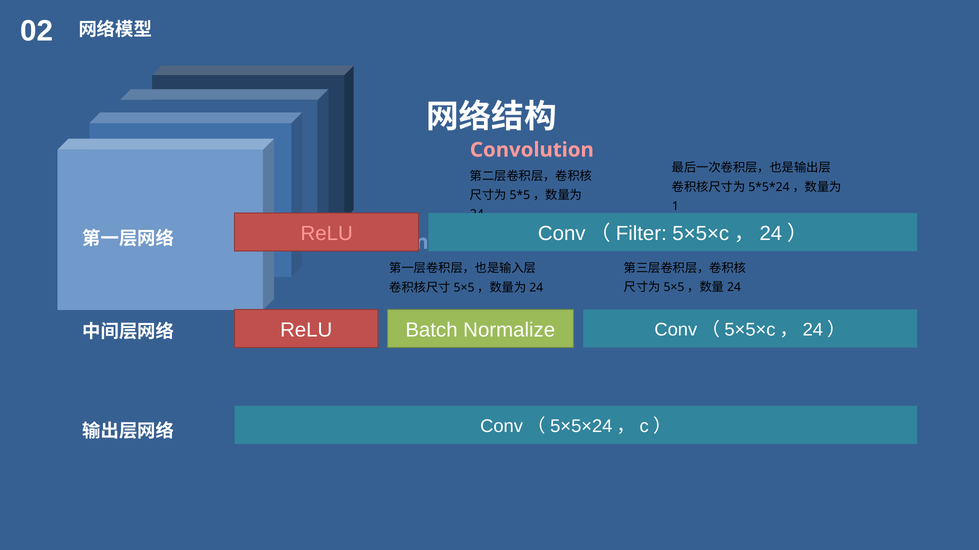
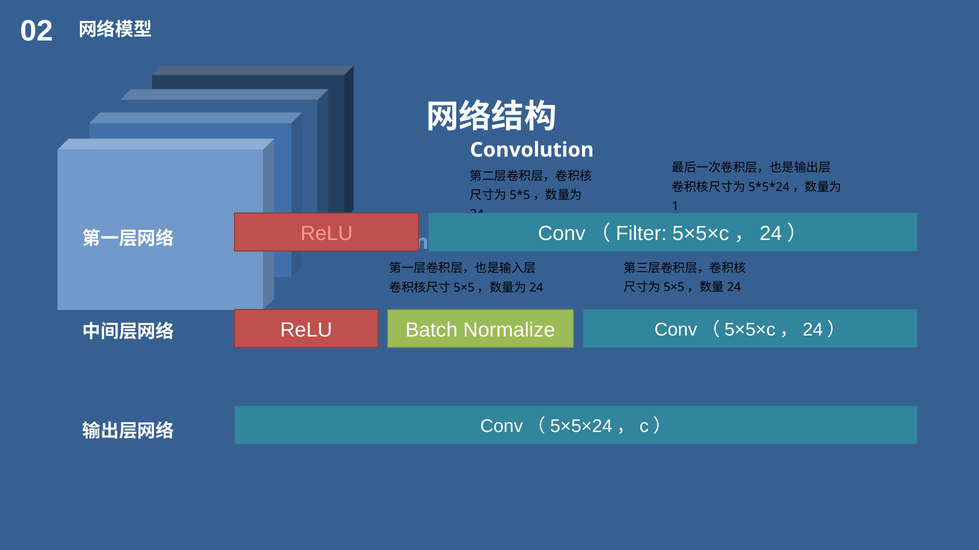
Convolution colour: pink -> white (532, 150)
